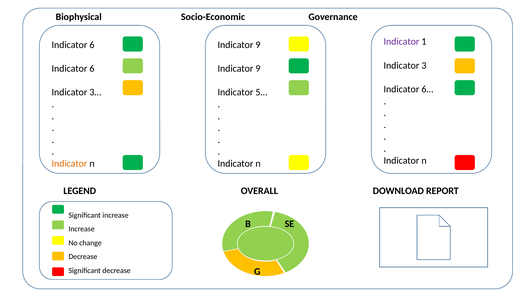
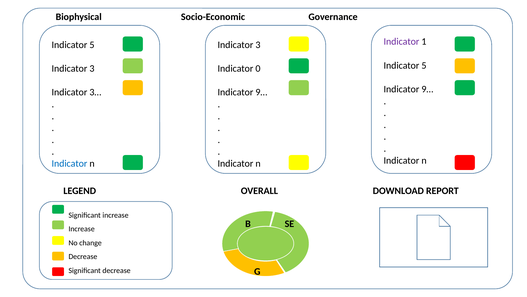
6: 6 -> 5 (92, 45)
9: 9 -> 3 (258, 45)
3: 3 -> 5 (424, 65)
6: 6 -> 3 (92, 68)
9: 9 -> 0 (258, 68)
6…: 6… -> 9… (427, 89)
5…: 5… -> 9… (261, 92)
Indicator colour: orange -> blue (69, 163)
